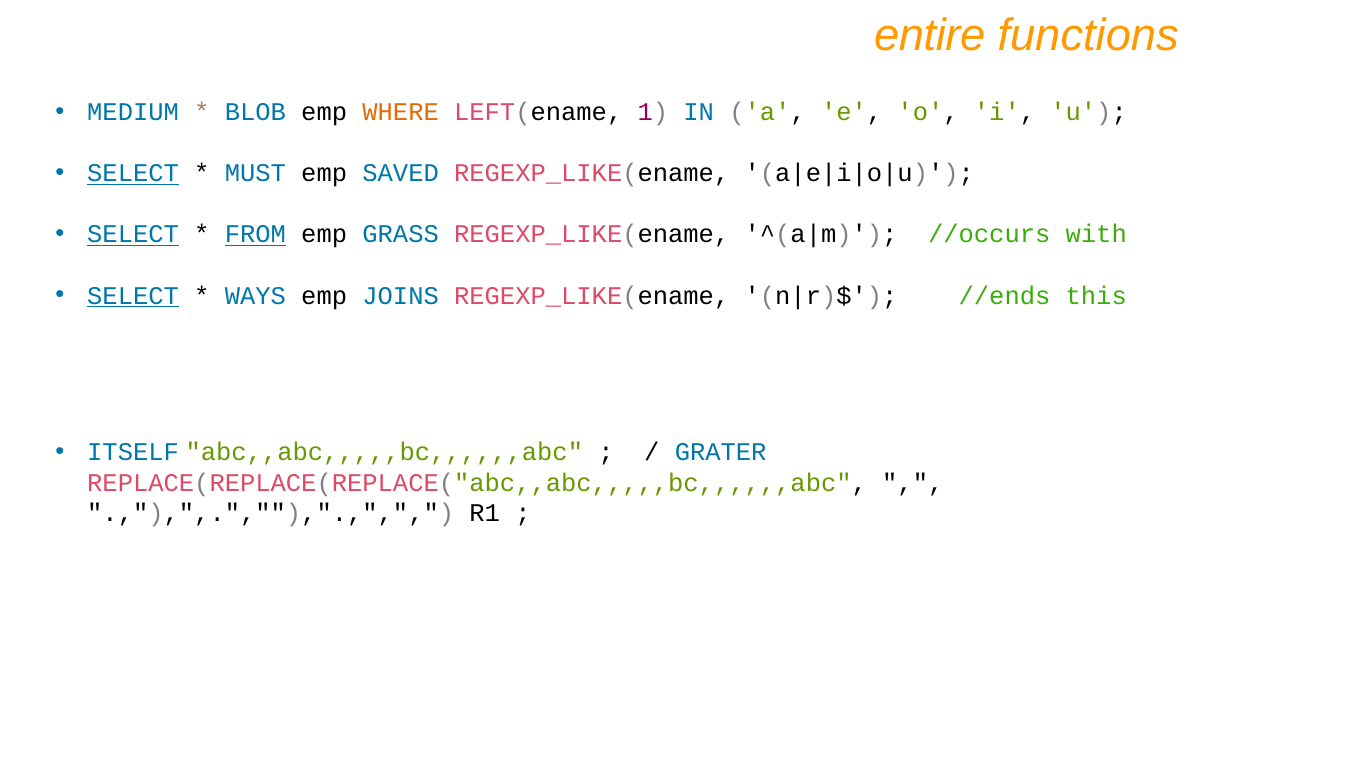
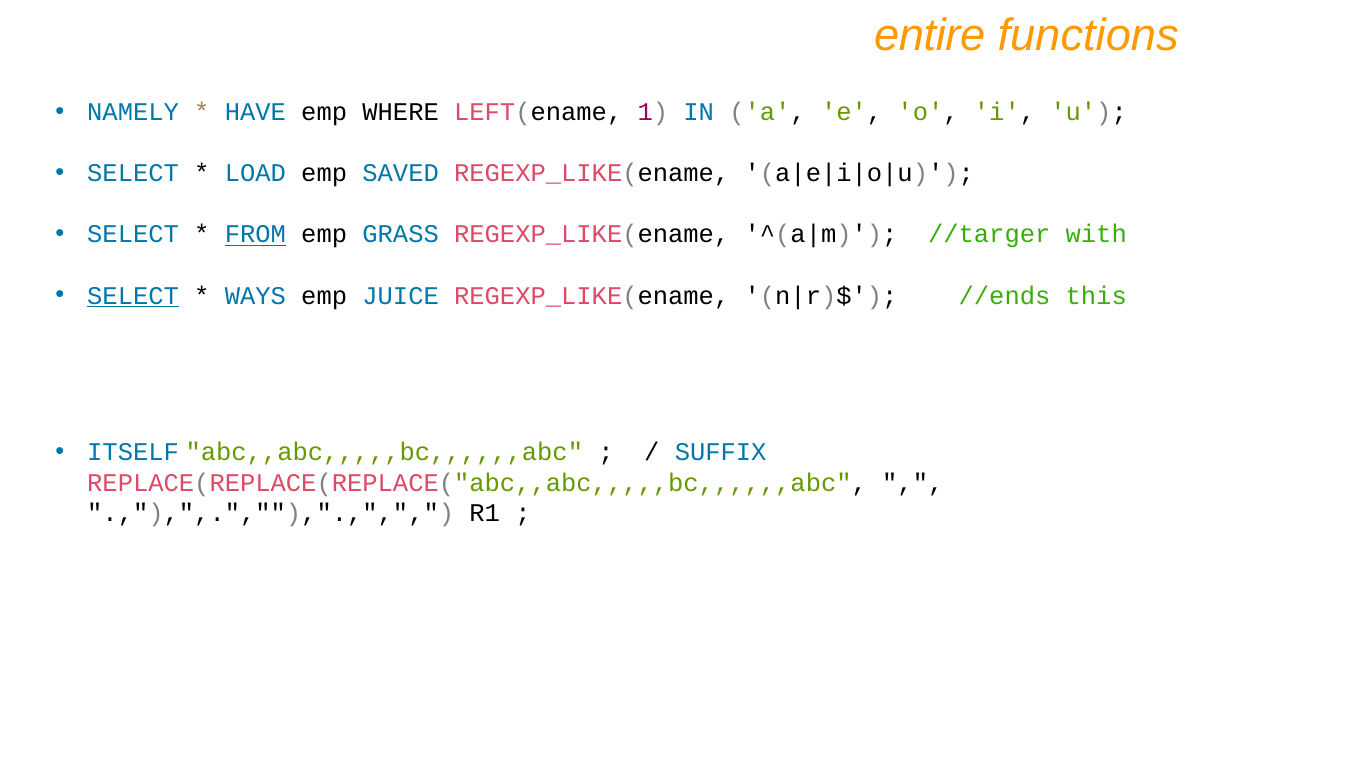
MEDIUM: MEDIUM -> NAMELY (133, 112)
BLOB: BLOB -> HAVE (255, 112)
WHERE colour: orange -> black (401, 112)
SELECT underline: present -> none (133, 174)
MUST: MUST -> LOAD (255, 174)
SELECT underline: present -> none (133, 235)
//occurs: //occurs -> //targer (989, 235)
JOINS: JOINS -> JUICE (401, 296)
GRATER: GRATER -> SUFFIX (721, 452)
